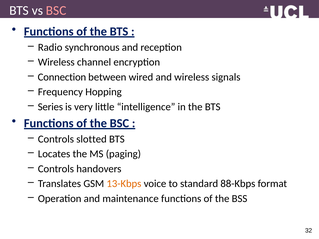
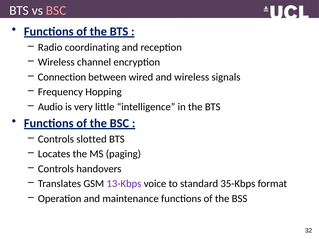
synchronous: synchronous -> coordinating (92, 47)
Series: Series -> Audio (50, 107)
13-Kbps colour: orange -> purple (124, 184)
88-Kbps: 88-Kbps -> 35-Kbps (238, 184)
